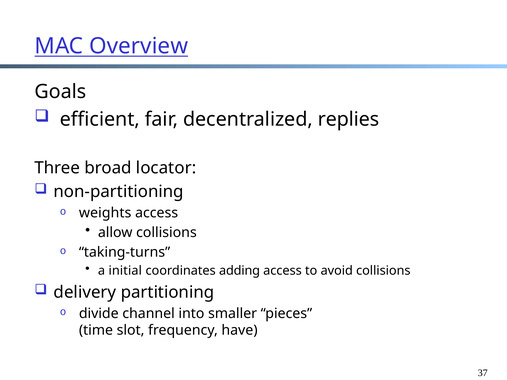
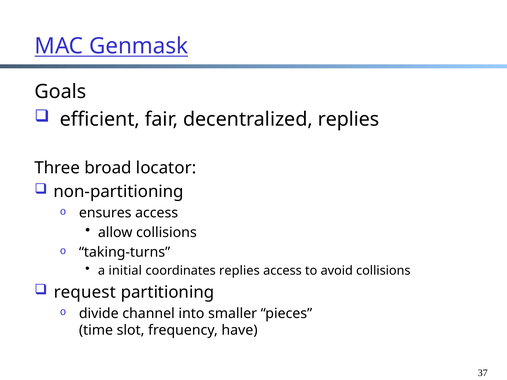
Overview: Overview -> Genmask (139, 46)
weights: weights -> ensures (105, 213)
coordinates adding: adding -> replies (239, 271)
delivery: delivery -> request (85, 292)
